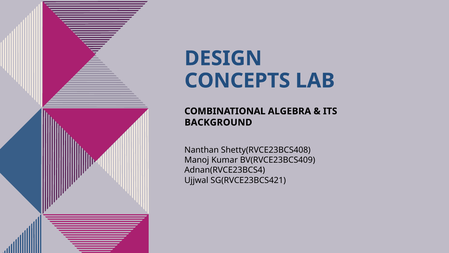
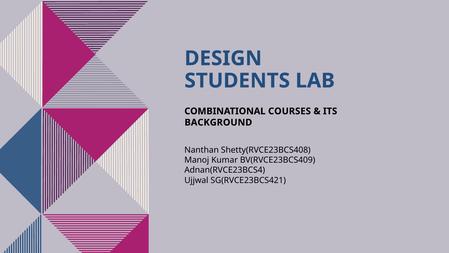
CONCEPTS: CONCEPTS -> STUDENTS (237, 81)
ALGEBRA: ALGEBRA -> COURSES (289, 111)
